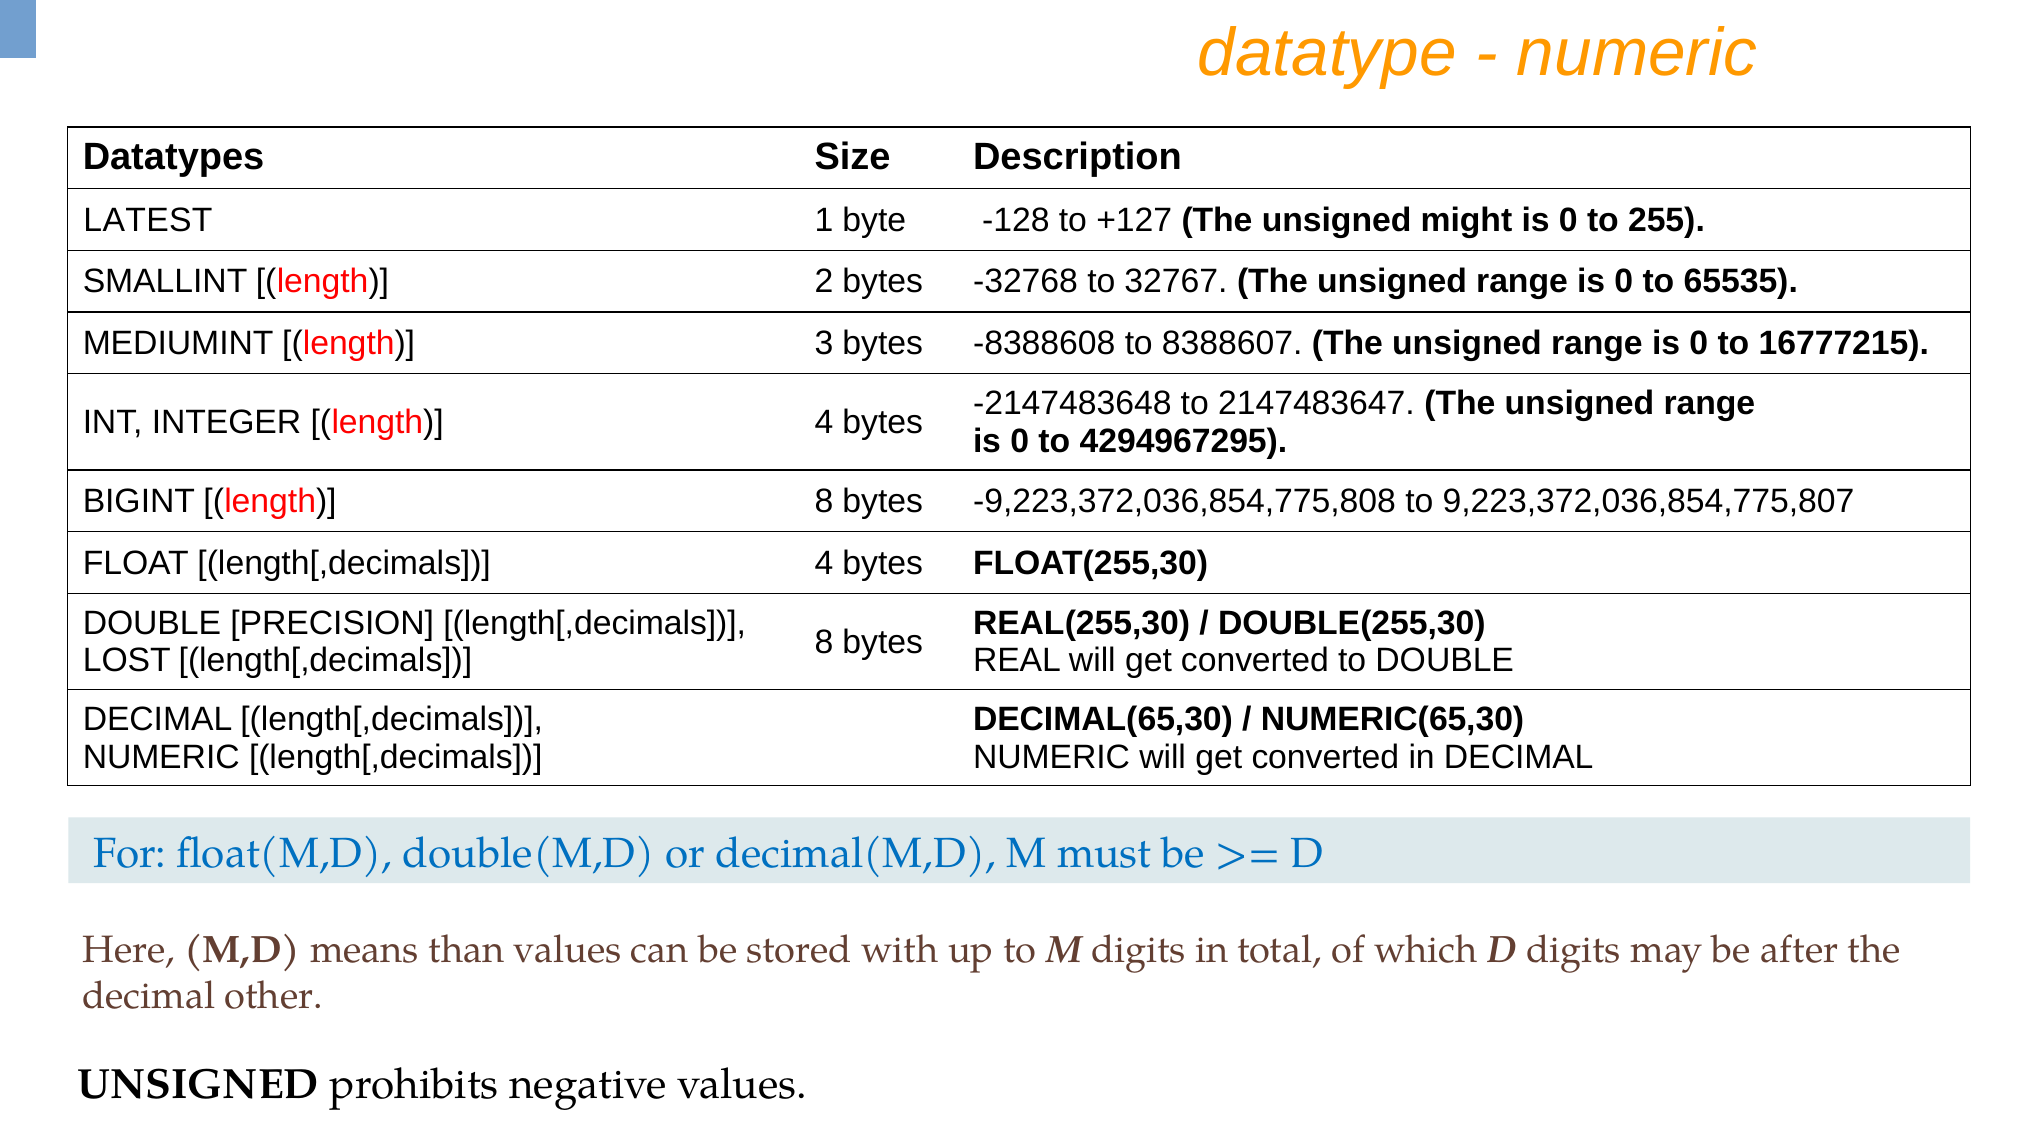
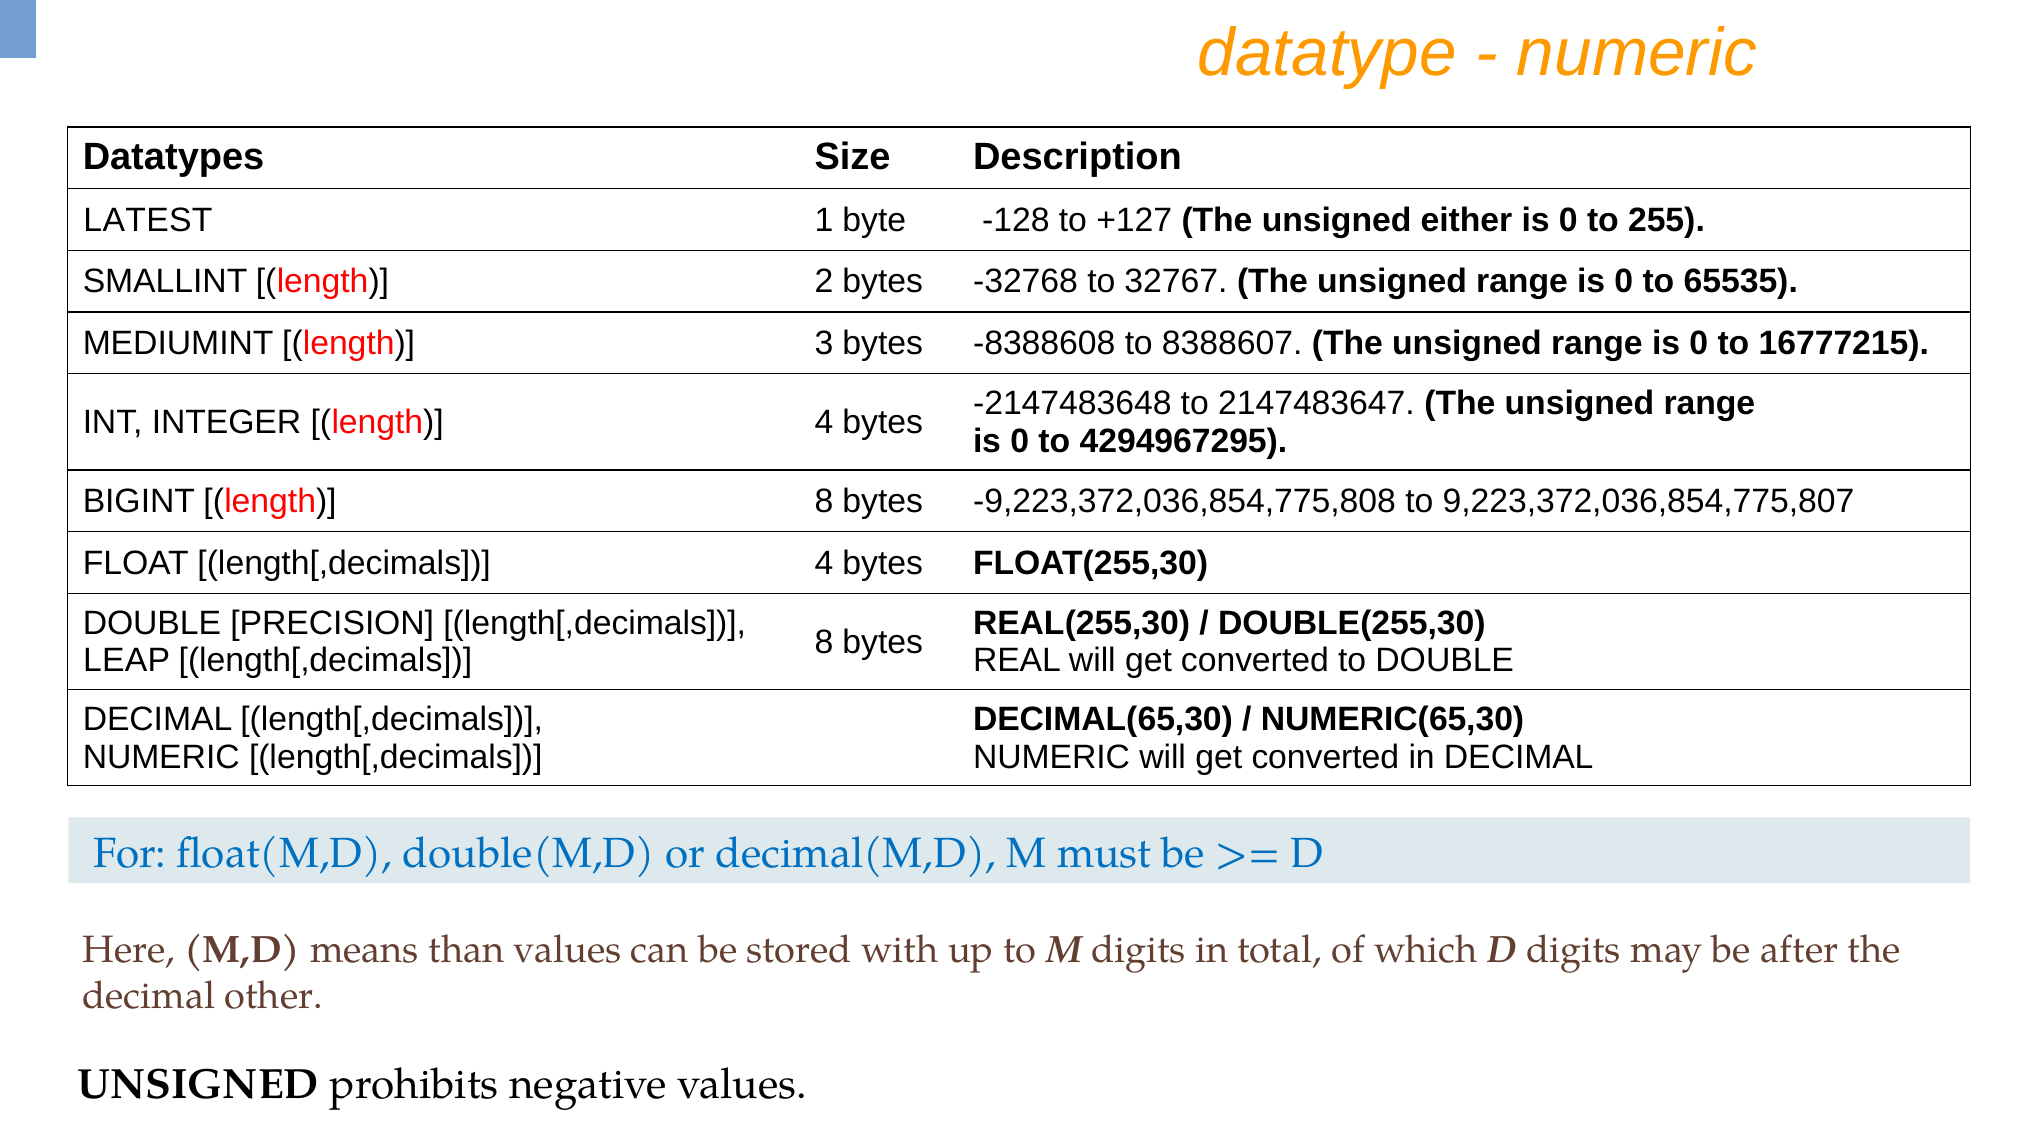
might: might -> either (1466, 220)
LOST: LOST -> LEAP (127, 660)
